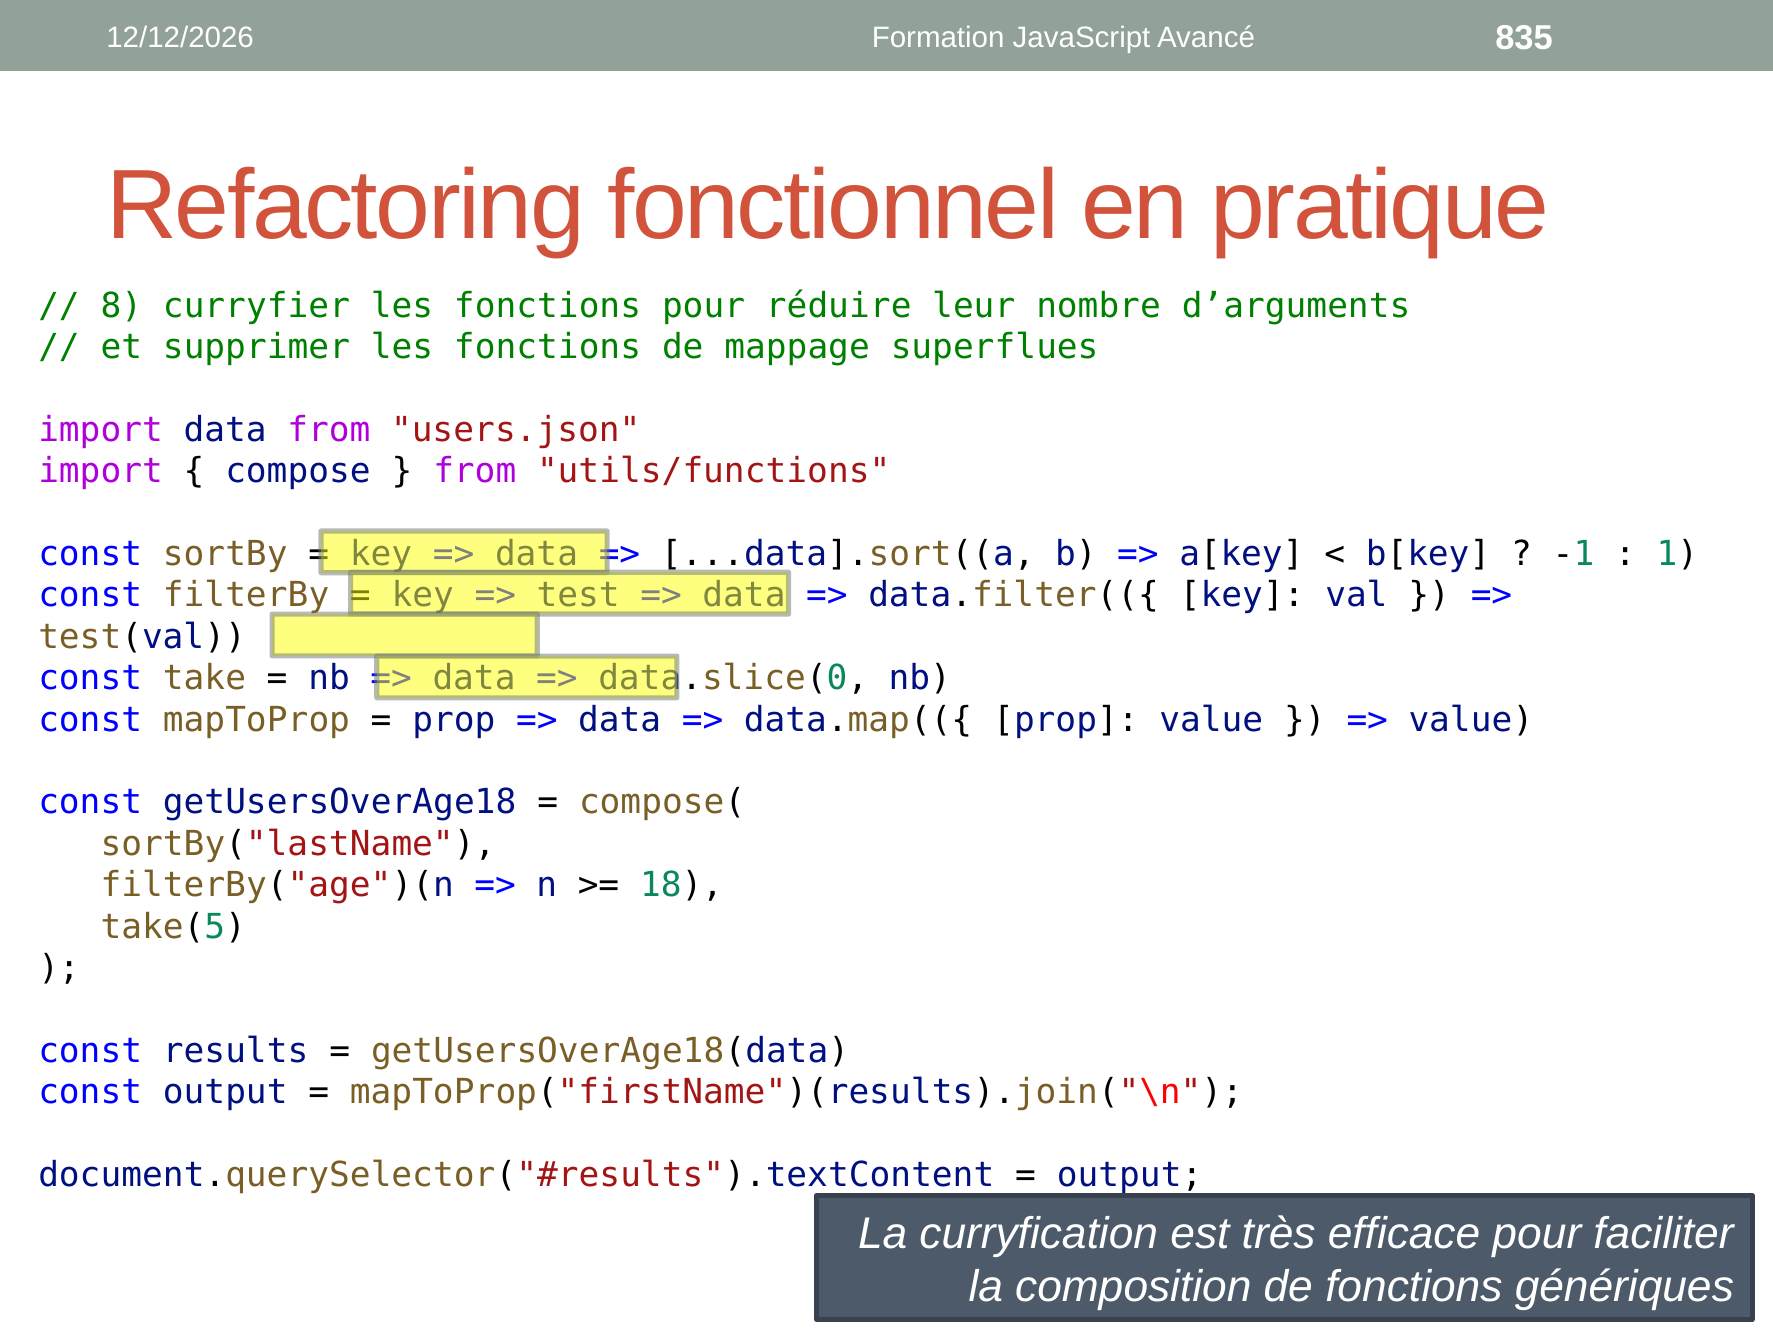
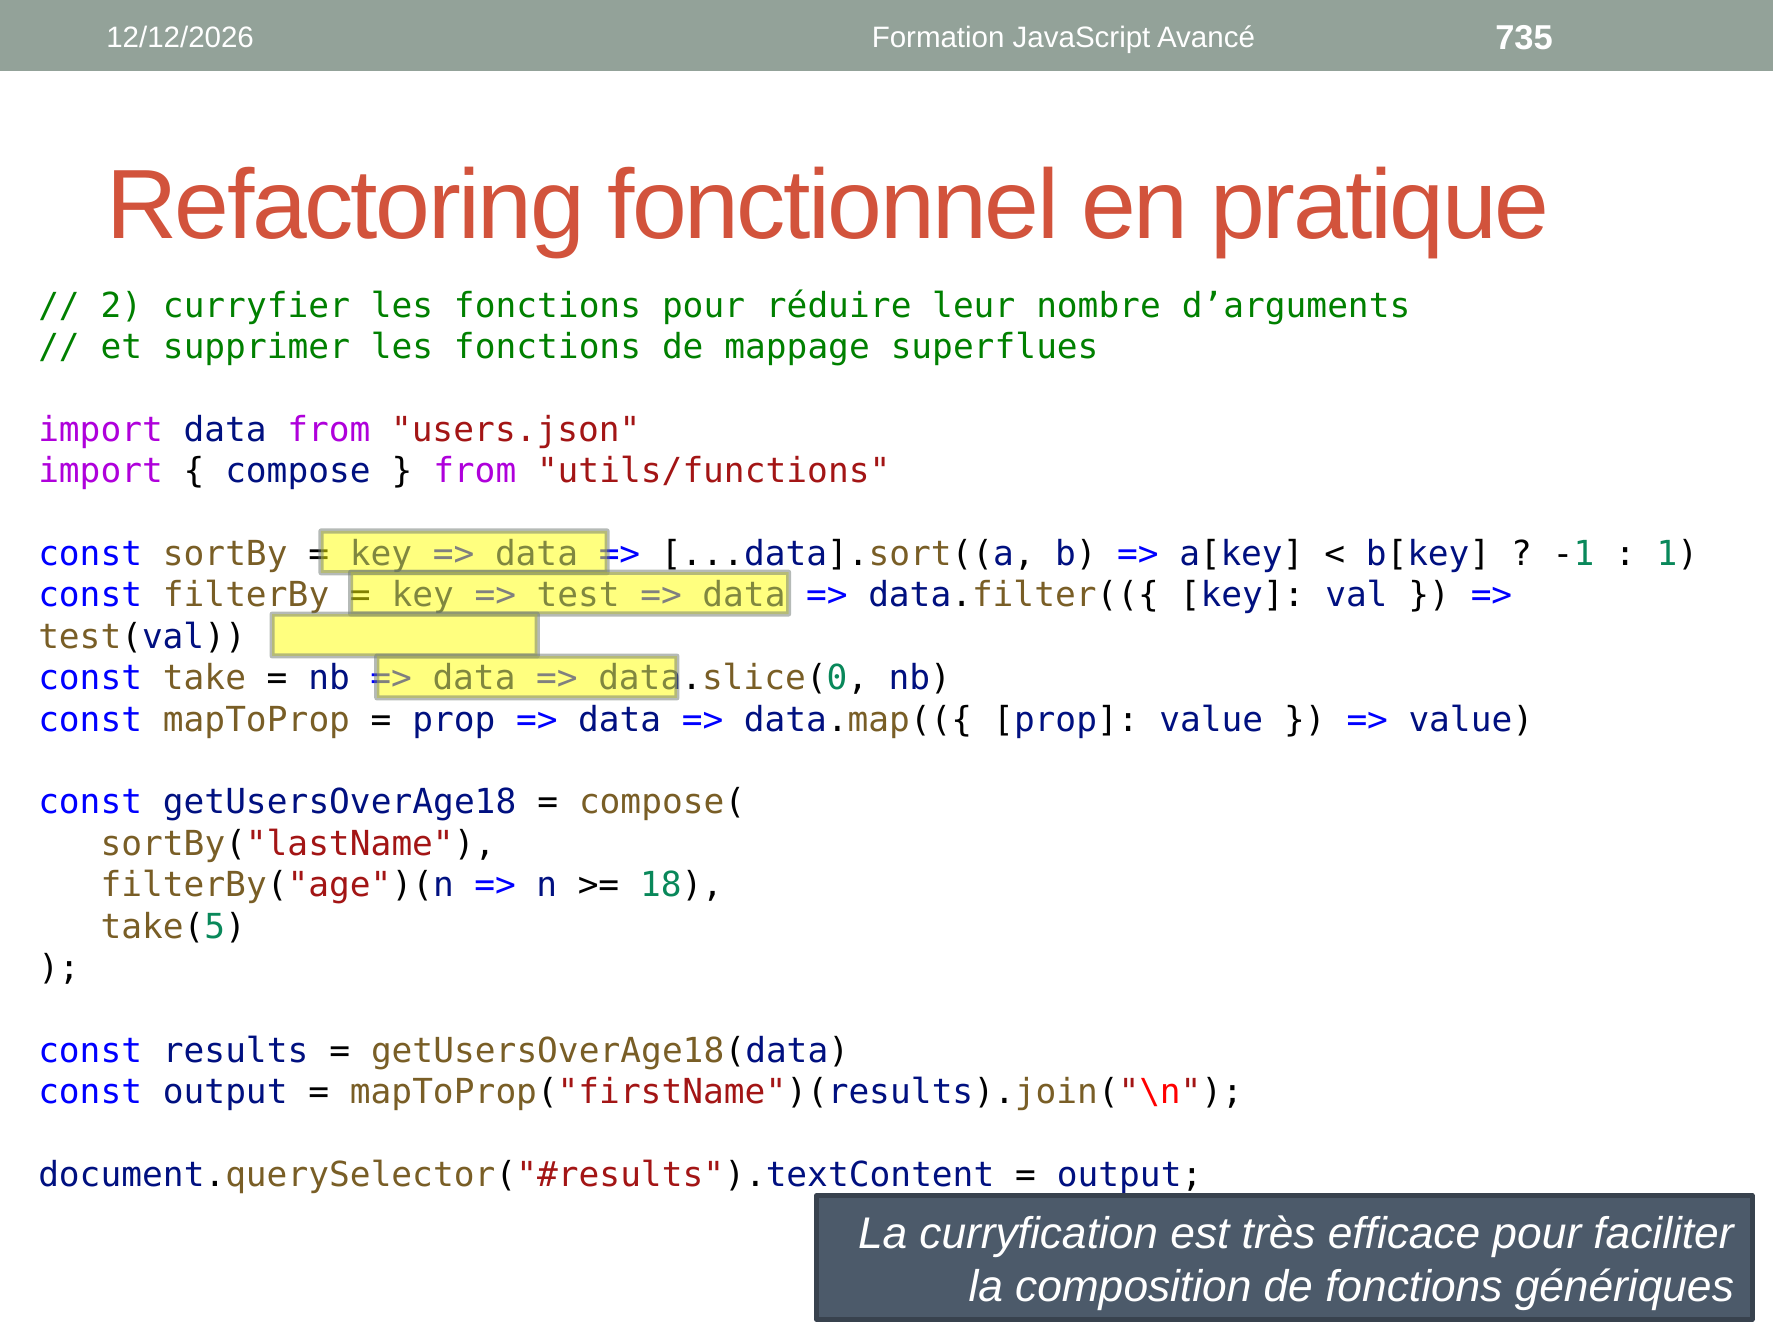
835: 835 -> 735 (1524, 38)
8: 8 -> 2 (121, 306)
